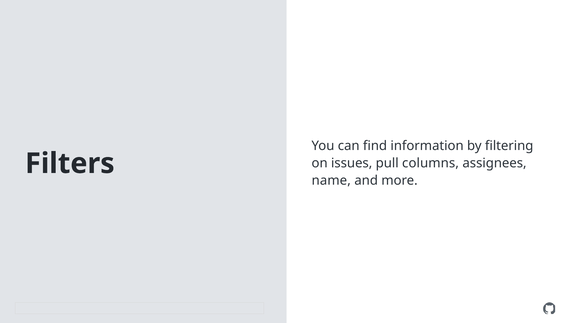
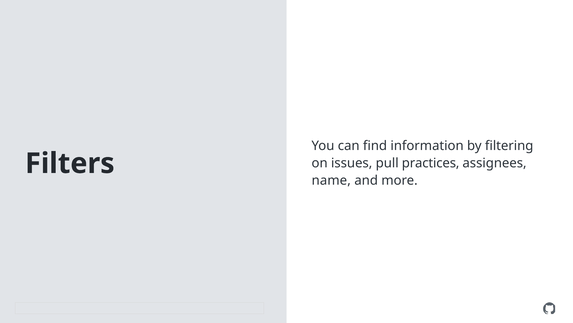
columns: columns -> practices (431, 163)
